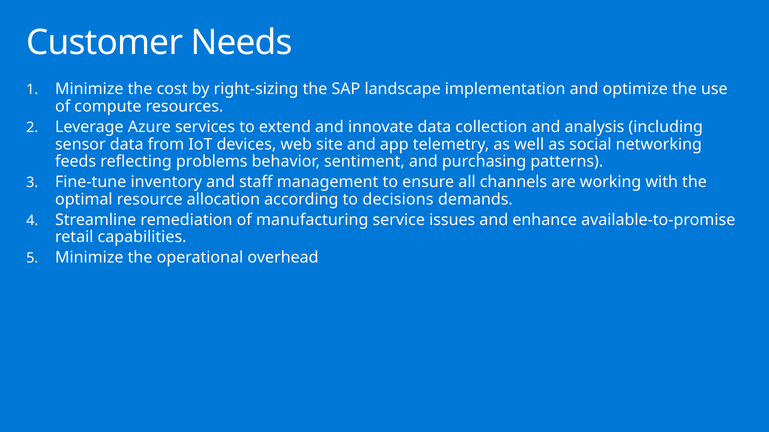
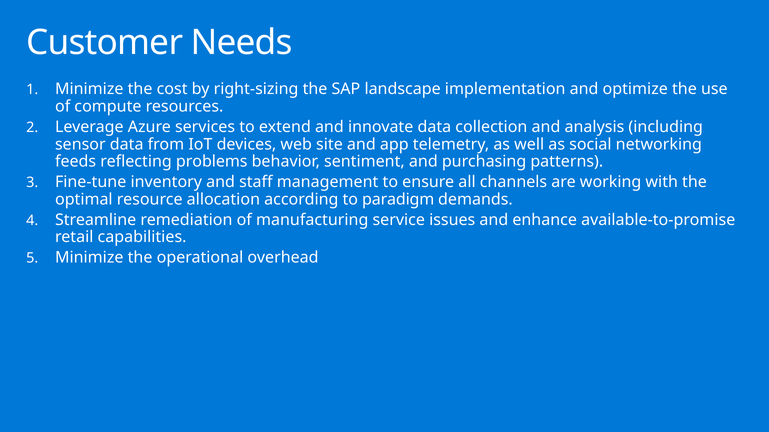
decisions: decisions -> paradigm (398, 200)
